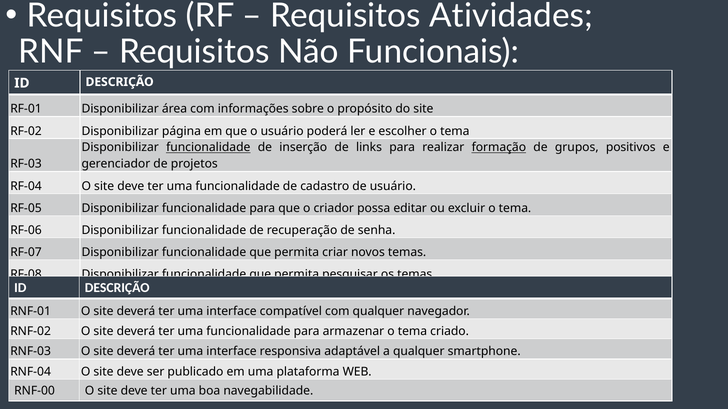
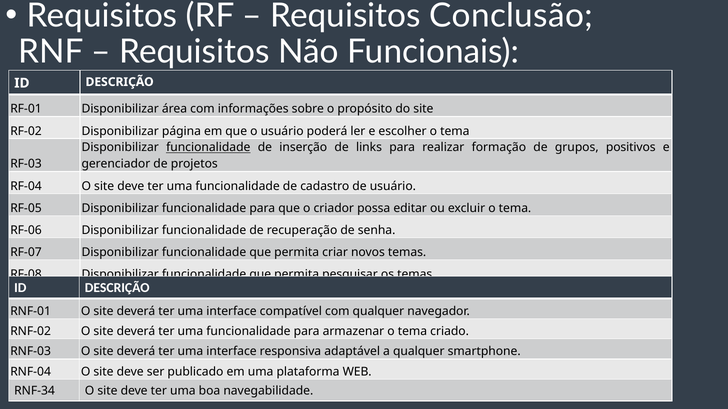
Atividades: Atividades -> Conclusão (511, 16)
formação underline: present -> none (499, 148)
RNF-00: RNF-00 -> RNF-34 (35, 391)
